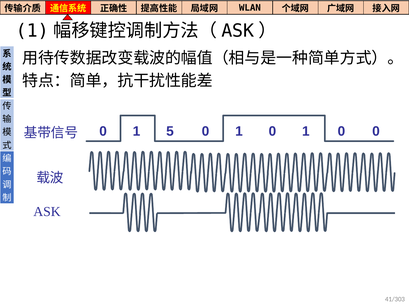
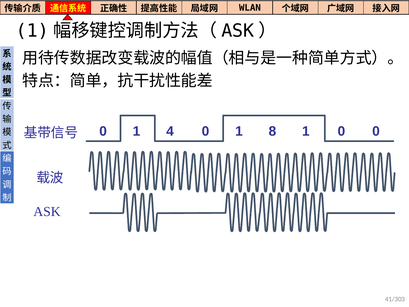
5: 5 -> 4 (170, 131)
0: 0 -> 8 (272, 131)
